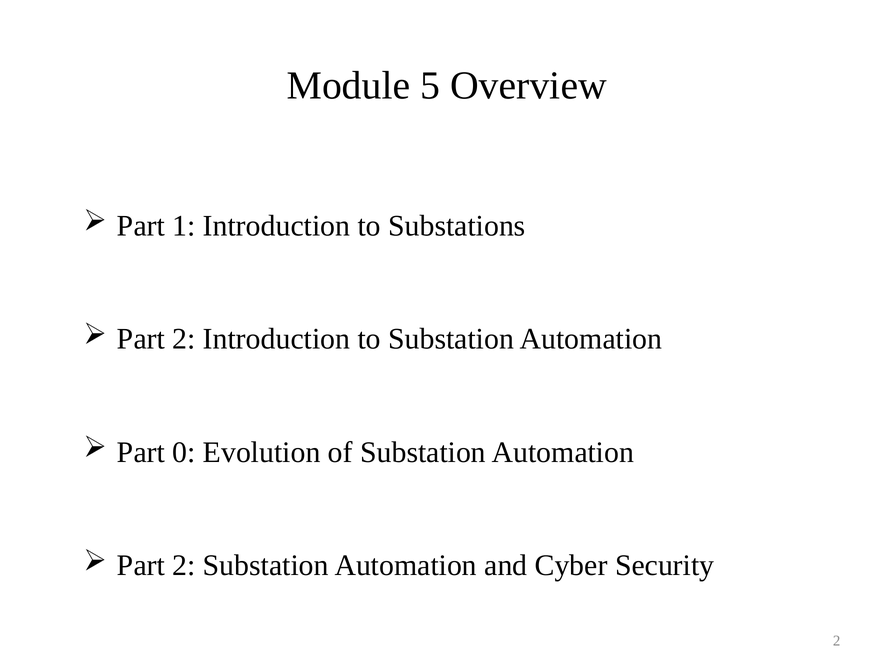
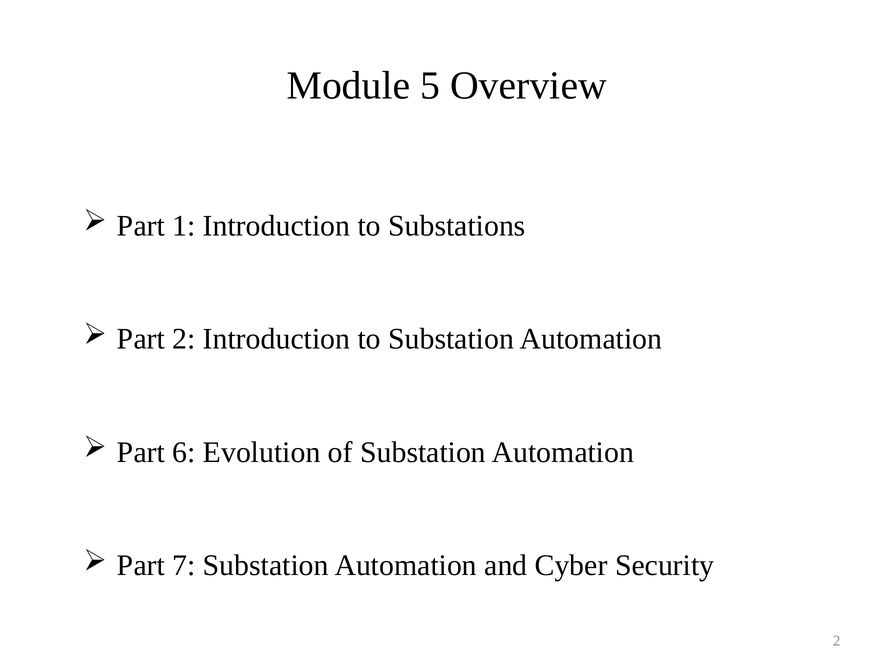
0: 0 -> 6 (184, 452)
2: 2 -> 7 (184, 565)
